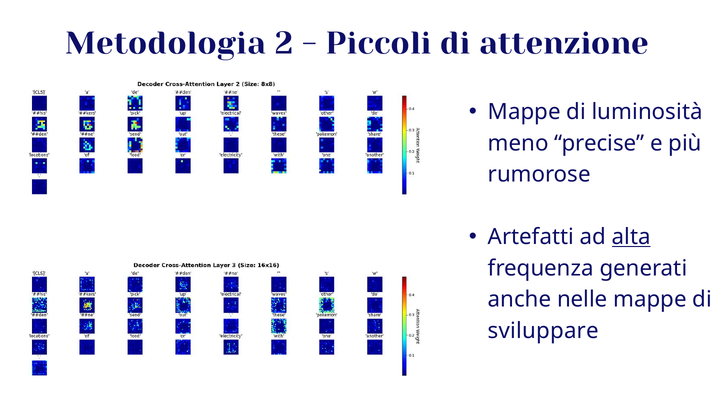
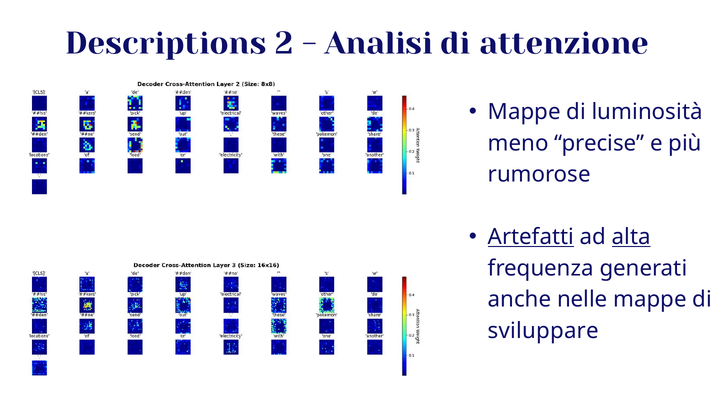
Metodologia: Metodologia -> Descriptions (166, 43)
Piccoli: Piccoli -> Analisi (379, 43)
Artefatti underline: none -> present (531, 237)
